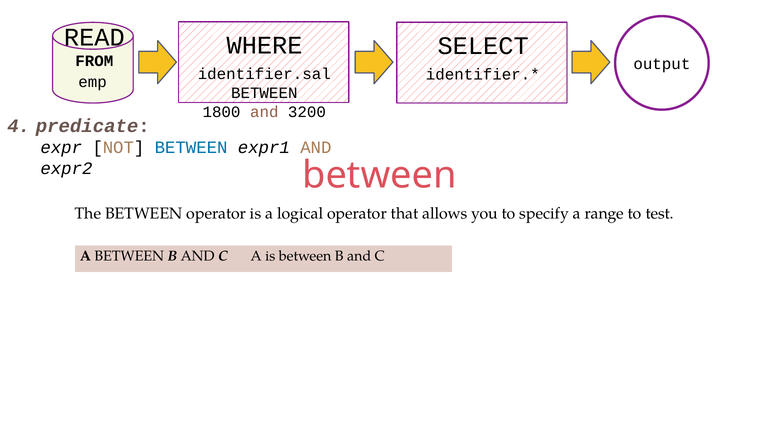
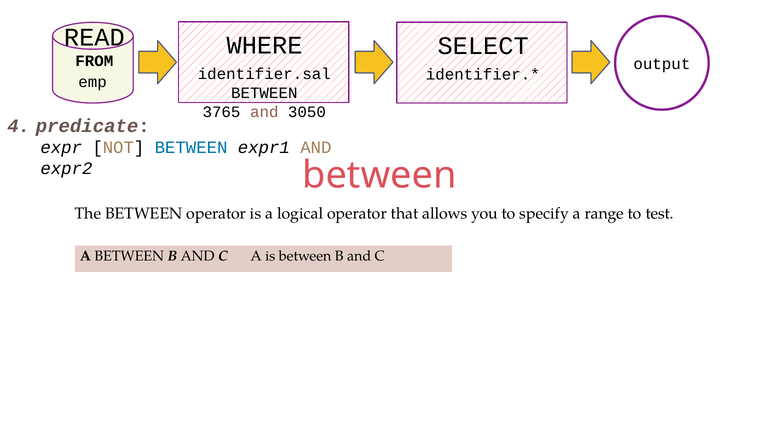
1800: 1800 -> 3765 (221, 112)
3200: 3200 -> 3050 (307, 112)
